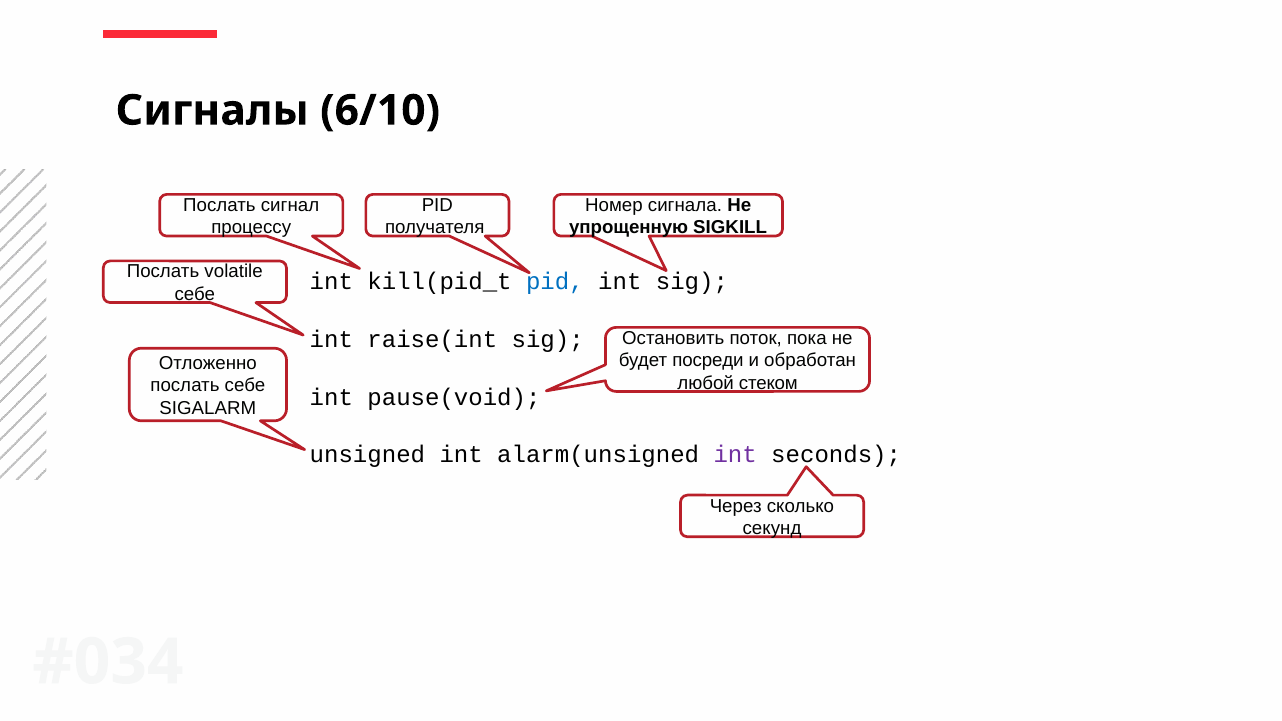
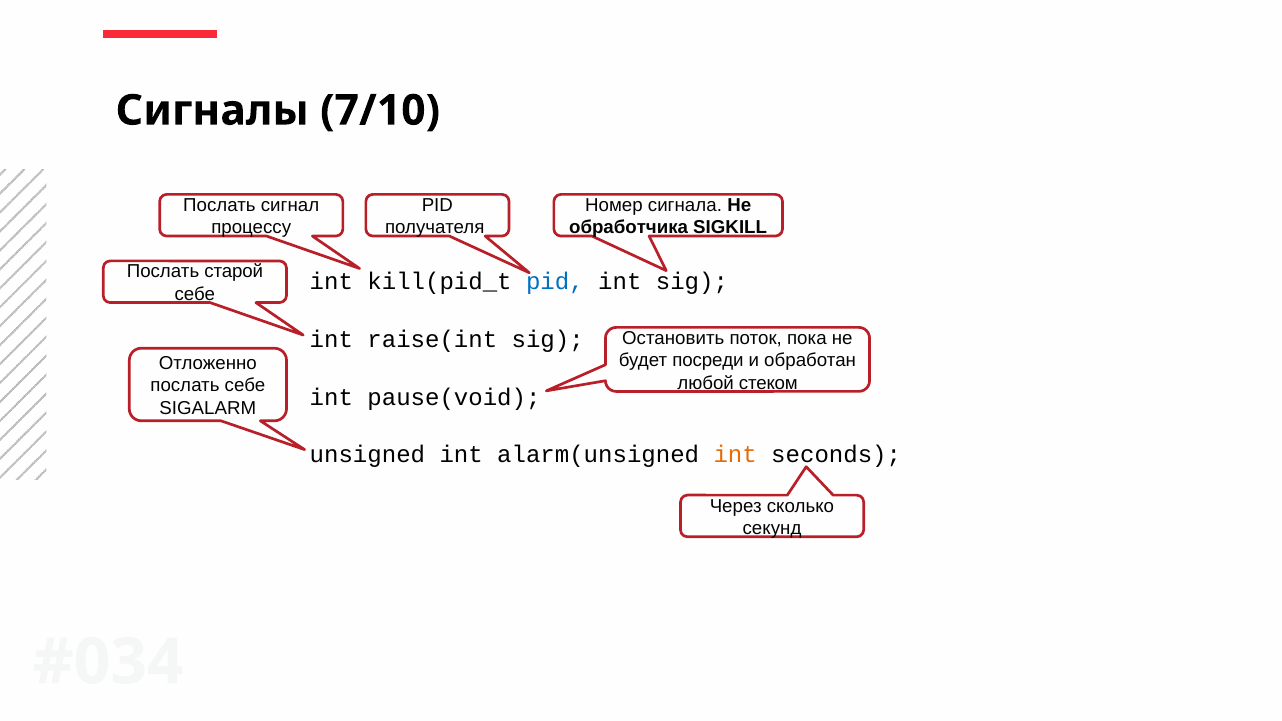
6/10: 6/10 -> 7/10 (380, 111)
упрощенную: упрощенную -> обработчика (629, 228)
volatile: volatile -> старой (234, 272)
int colour: purple -> orange (735, 455)
